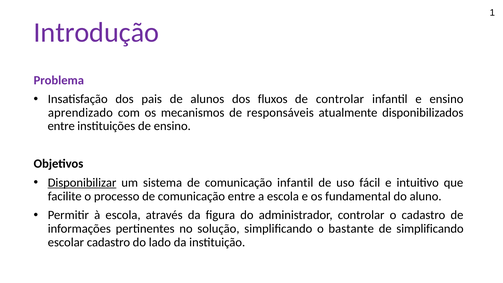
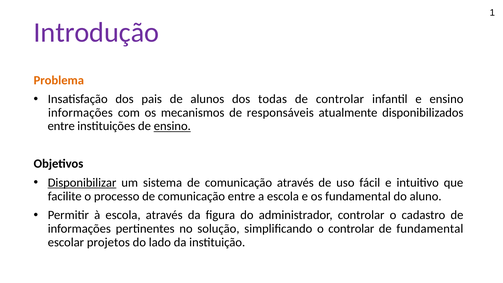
Problema colour: purple -> orange (59, 80)
fluxos: fluxos -> todas (273, 99)
aprendizado: aprendizado -> informações (80, 113)
ensino underline: none -> present (172, 126)
comunicação infantil: infantil -> através (295, 183)
o bastante: bastante -> controlar (351, 229)
de simplificando: simplificando -> fundamental (430, 229)
escolar cadastro: cadastro -> projetos (108, 242)
